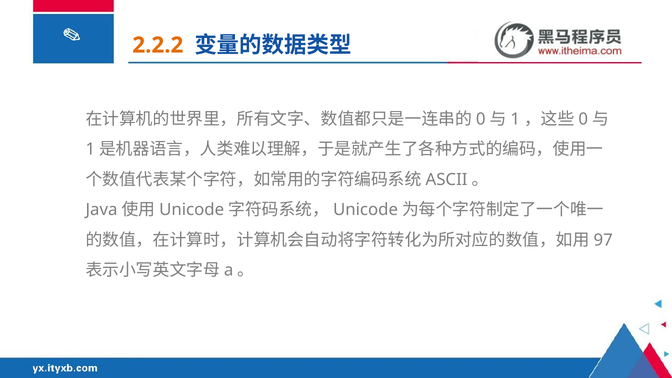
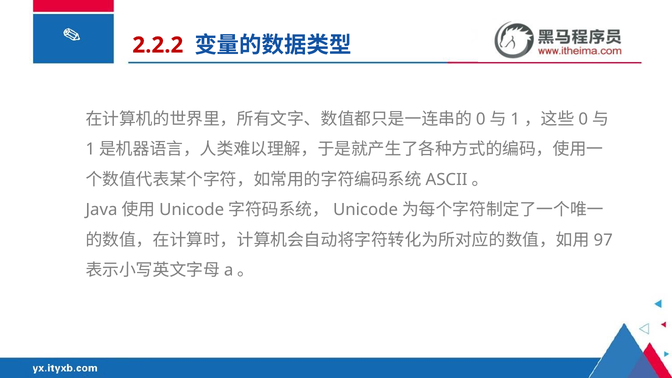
2.2.2 colour: orange -> red (158, 45)
